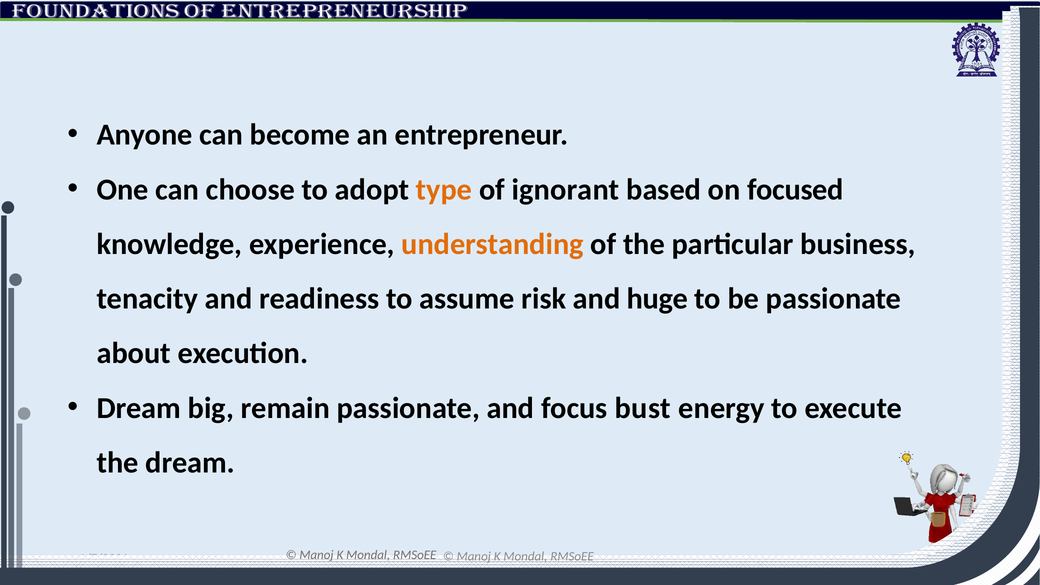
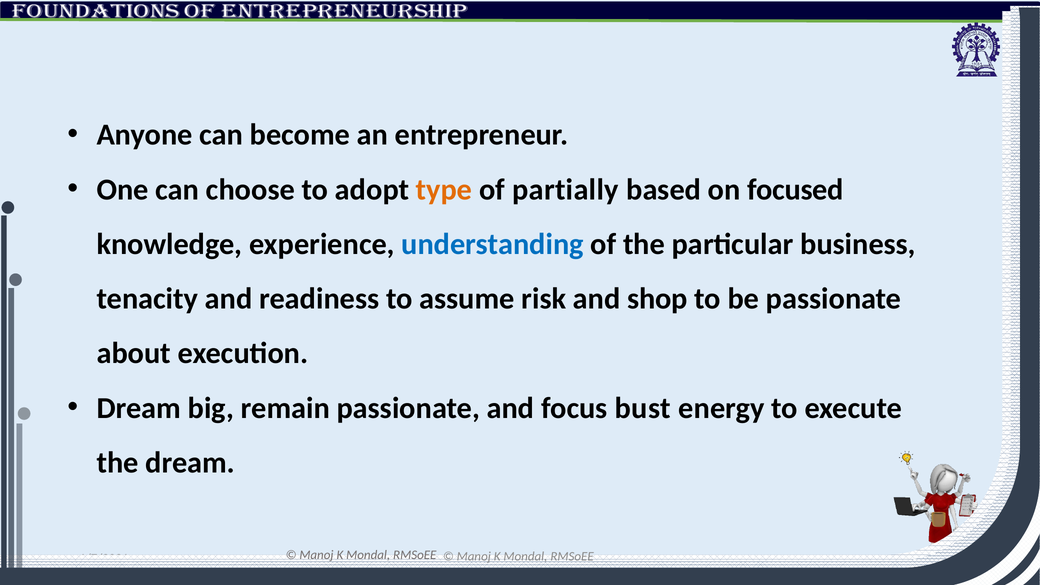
ignorant: ignorant -> partially (565, 190)
understanding colour: orange -> blue (493, 244)
huge: huge -> shop (657, 299)
